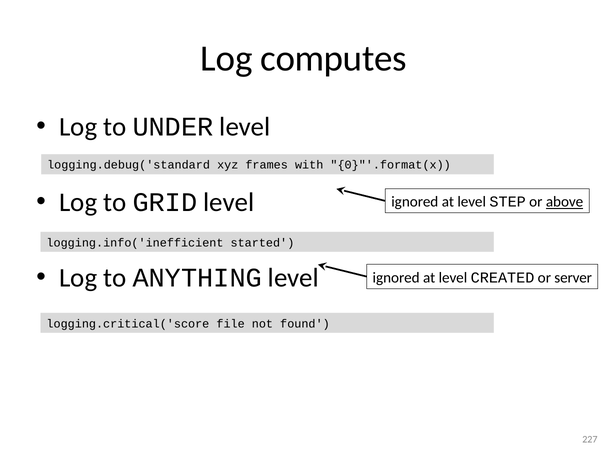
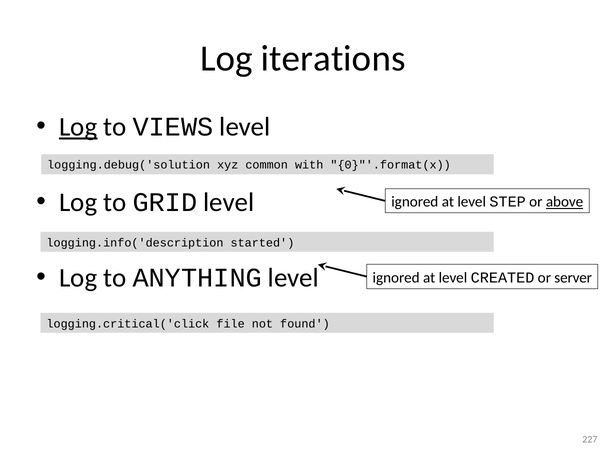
computes: computes -> iterations (333, 59)
Log underline: none -> present (78, 127)
UNDER: UNDER -> VIEWS (173, 127)
logging.debug('standard: logging.debug('standard -> logging.debug('solution (129, 165)
frames: frames -> common (267, 165)
logging.info('inefficient: logging.info('inefficient -> logging.info('description (135, 243)
logging.critical('score: logging.critical('score -> logging.critical('click (128, 324)
